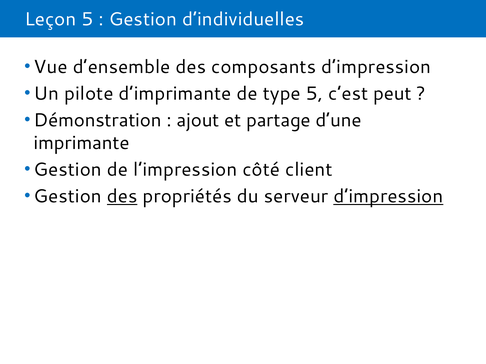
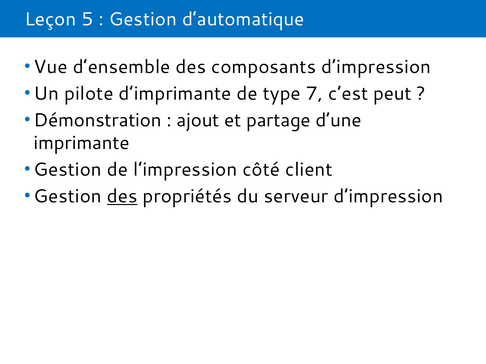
d’individuelles: d’individuelles -> d’automatique (243, 19)
type 5: 5 -> 7 (315, 94)
d’impression underline: present -> none (388, 197)
